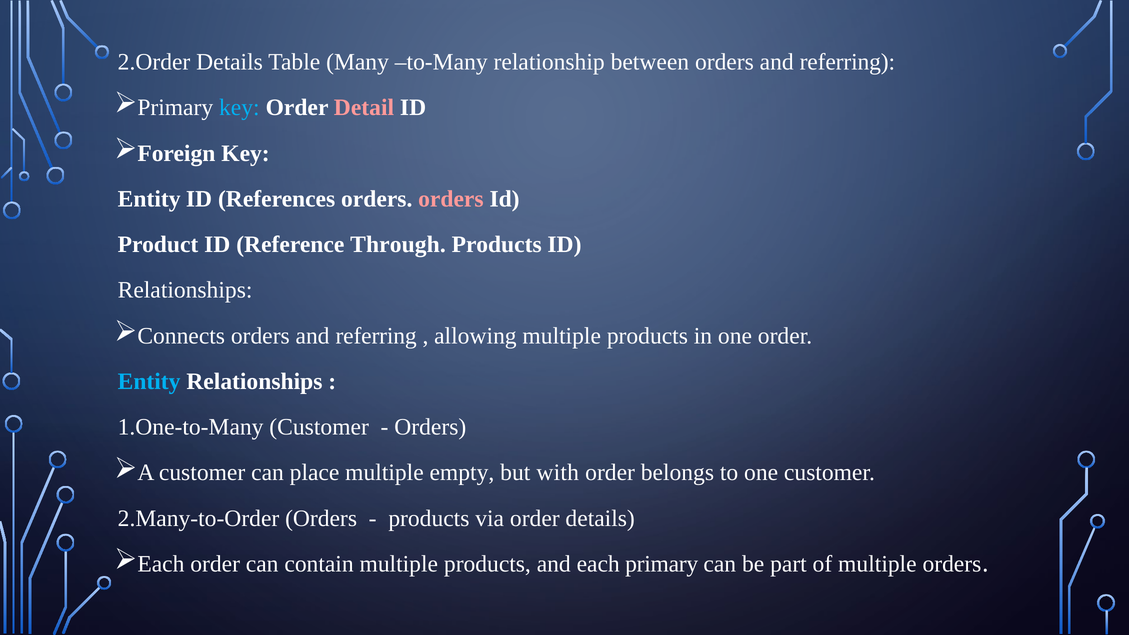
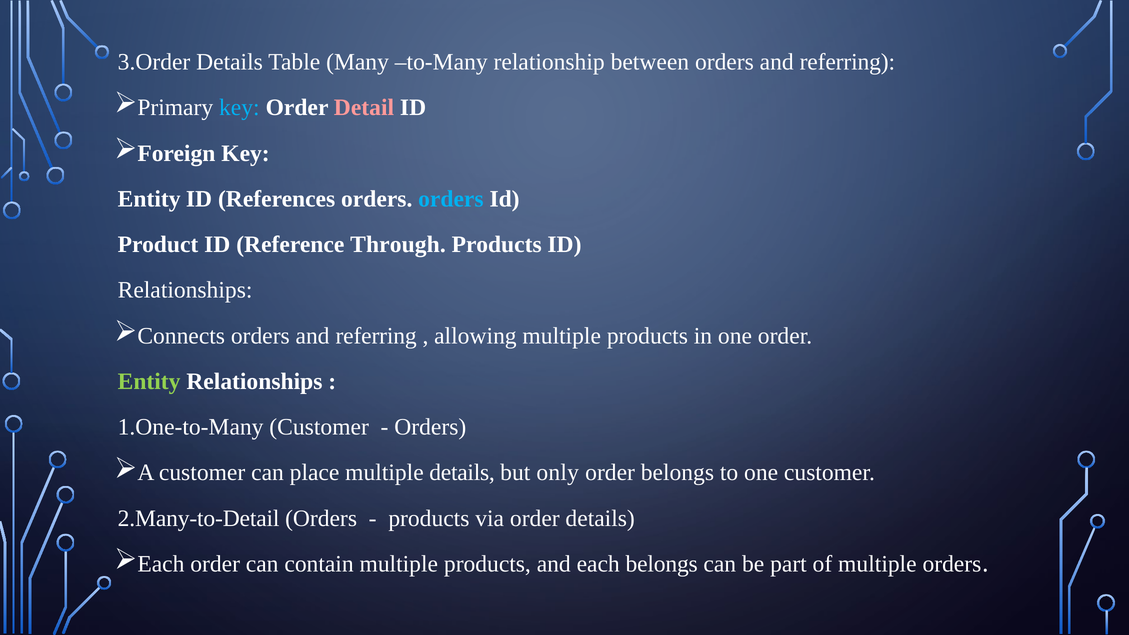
2.Order: 2.Order -> 3.Order (154, 62)
orders colour: pink -> light blue (451, 199)
Entity colour: light blue -> light green (149, 382)
multiple empty: empty -> details (462, 473)
with: with -> only (558, 473)
2.Many-to-Order: 2.Many-to-Order -> 2.Many-to-Detail (199, 518)
each primary: primary -> belongs (662, 564)
